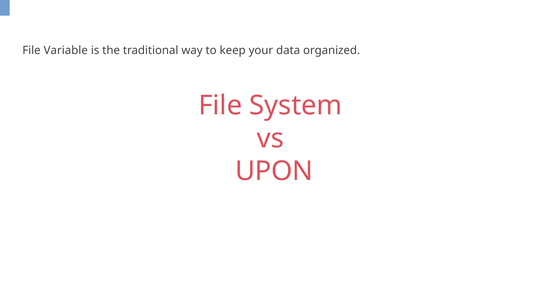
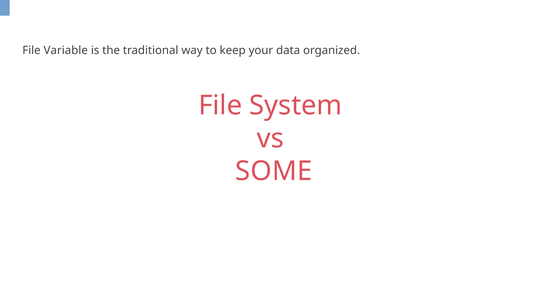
UPON: UPON -> SOME (274, 171)
